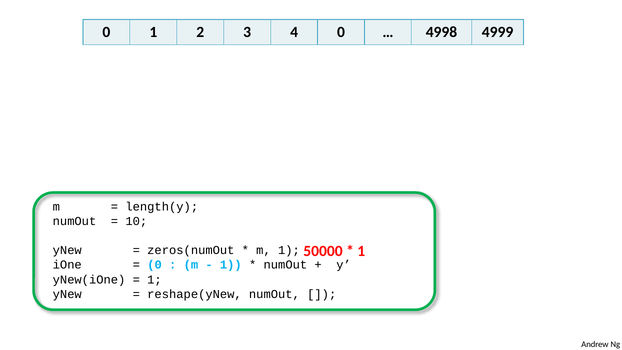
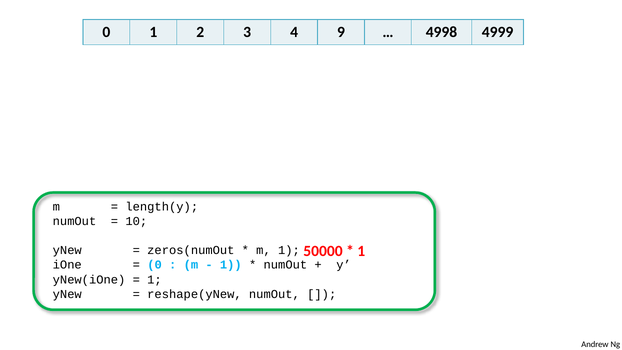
4 0: 0 -> 9 (341, 32)
